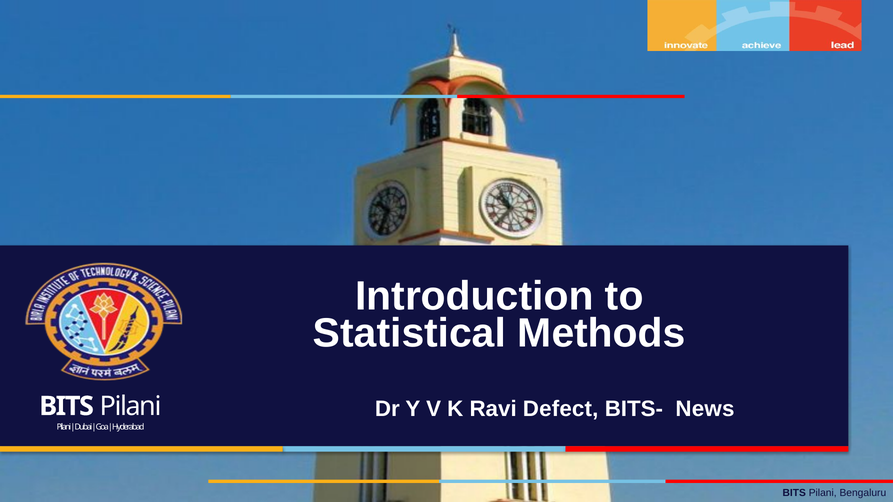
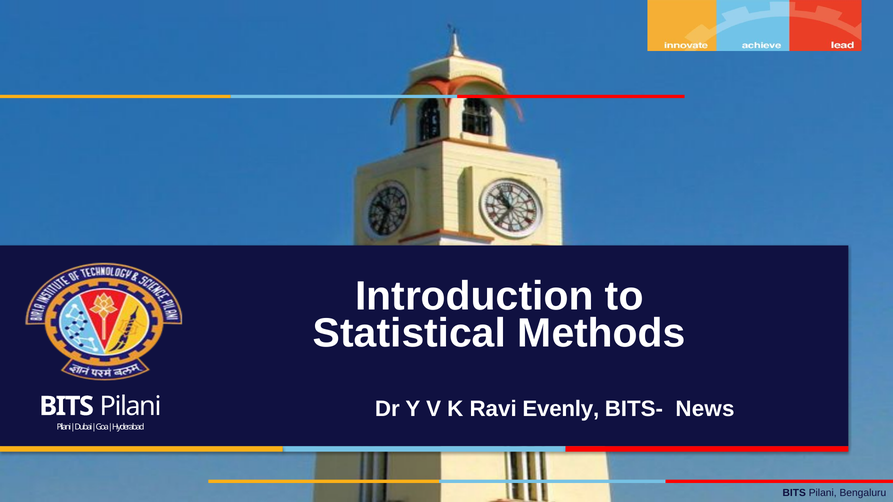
Defect: Defect -> Evenly (561, 409)
